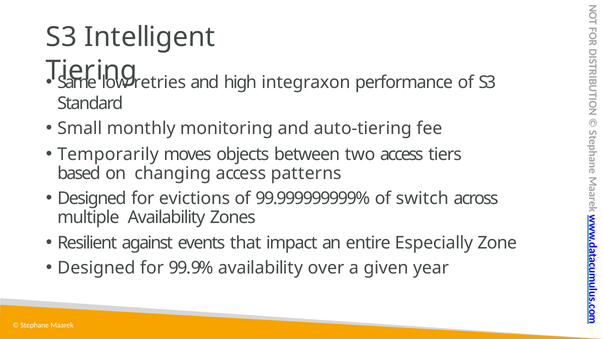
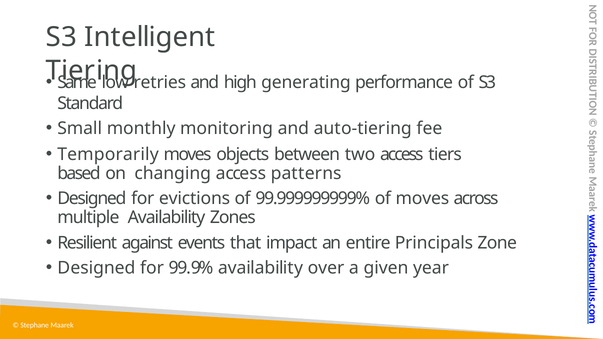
integraxon: integraxon -> generating (306, 82)
of switch: switch -> moves (422, 199)
Especially: Especially -> Principals (434, 243)
